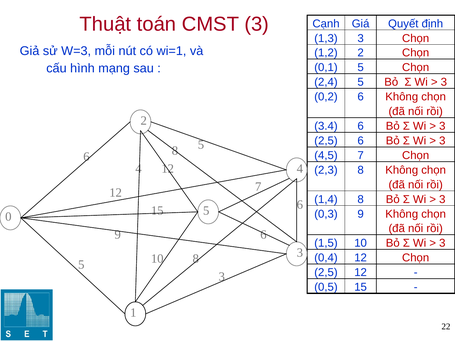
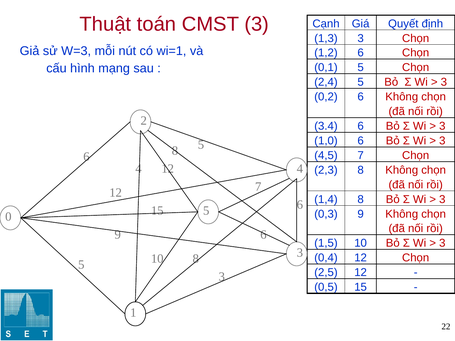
1,2 2: 2 -> 6 (361, 53)
2,5: 2,5 -> 1,0 (326, 141)
